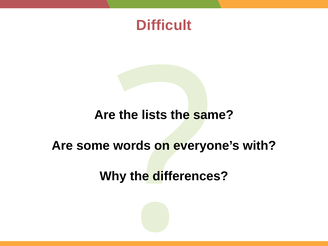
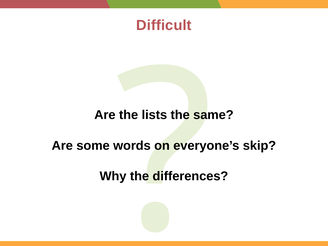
with: with -> skip (259, 146)
